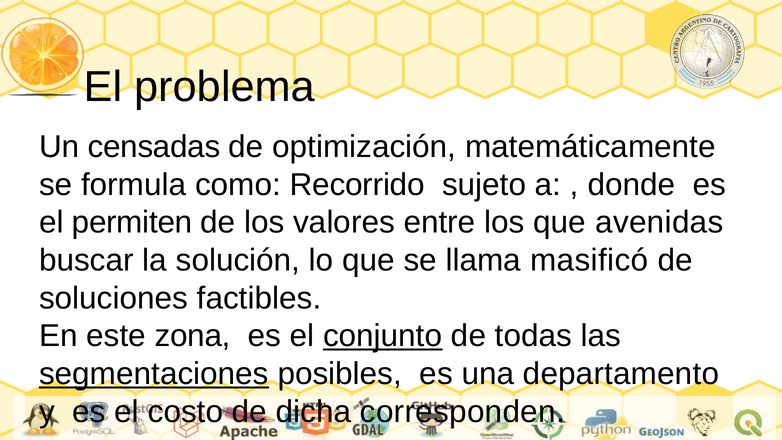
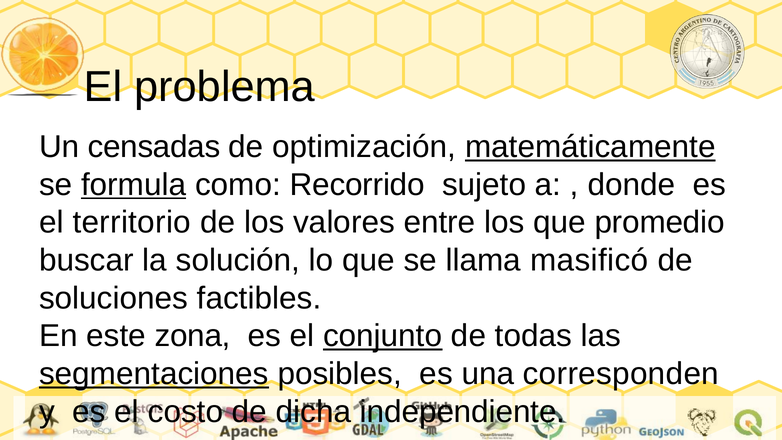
matemáticamente underline: none -> present (590, 147)
formula underline: none -> present (134, 185)
permiten: permiten -> territorio (132, 222)
avenidas: avenidas -> promedio (660, 222)
departamento: departamento -> corresponden (621, 374)
corresponden: corresponden -> independiente (463, 412)
